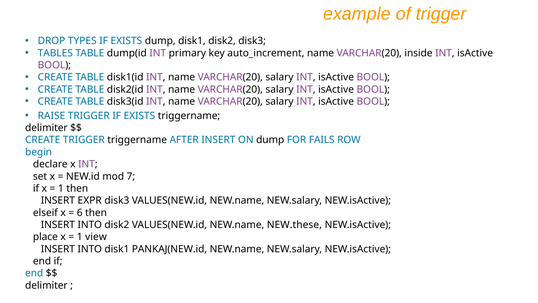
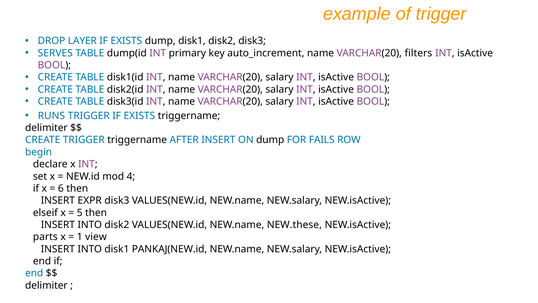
TYPES: TYPES -> LAYER (82, 41)
TABLES: TABLES -> SERVES (55, 53)
inside: inside -> filters (418, 53)
RAISE: RAISE -> RUNS (51, 116)
7: 7 -> 4 (131, 176)
1: 1 -> 6 (61, 188)
6: 6 -> 5 (80, 212)
place: place -> parts (45, 237)
